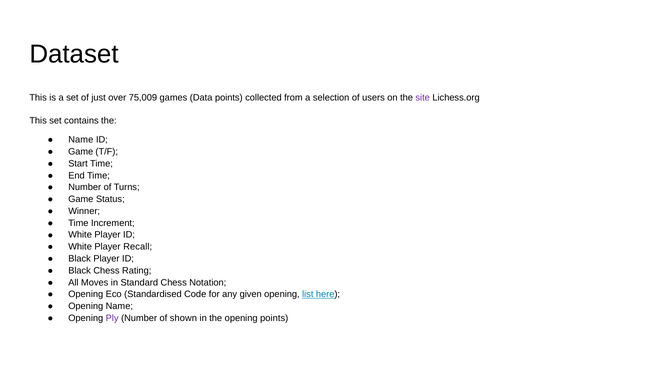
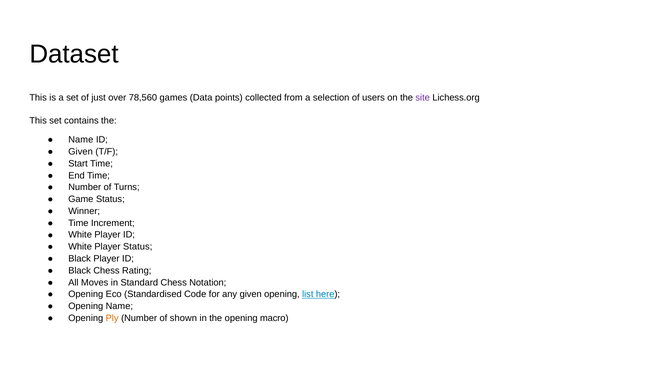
75,009: 75,009 -> 78,560 (143, 98)
Game: Game -> Given (81, 152)
Player Recall: Recall -> Status (138, 247)
Ply colour: purple -> orange (112, 318)
opening points: points -> macro (274, 318)
